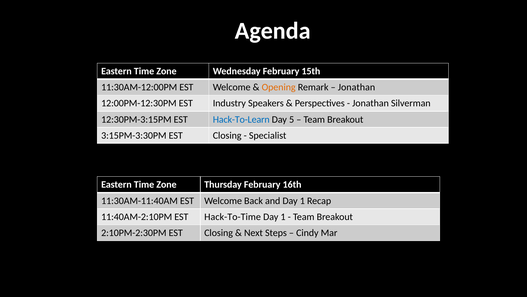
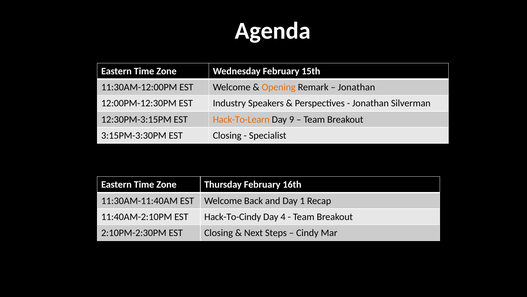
Hack-To-Learn colour: blue -> orange (241, 119)
5: 5 -> 9 (292, 119)
Hack-To-Time: Hack-To-Time -> Hack-To-Cindy (233, 216)
1: 1 -> 4 (283, 216)
